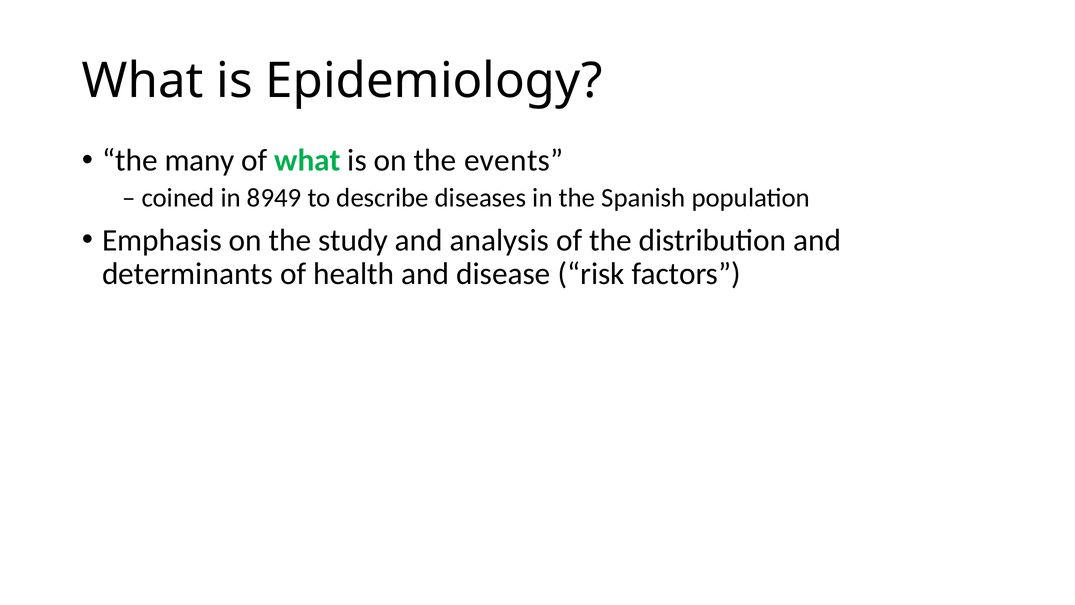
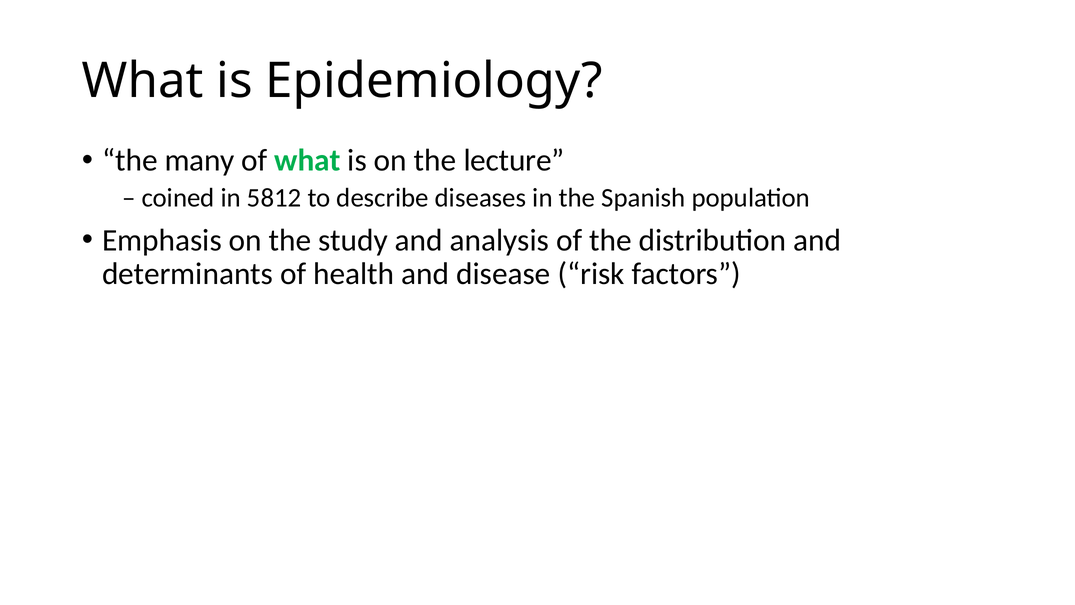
events: events -> lecture (514, 161)
8949: 8949 -> 5812 (274, 198)
